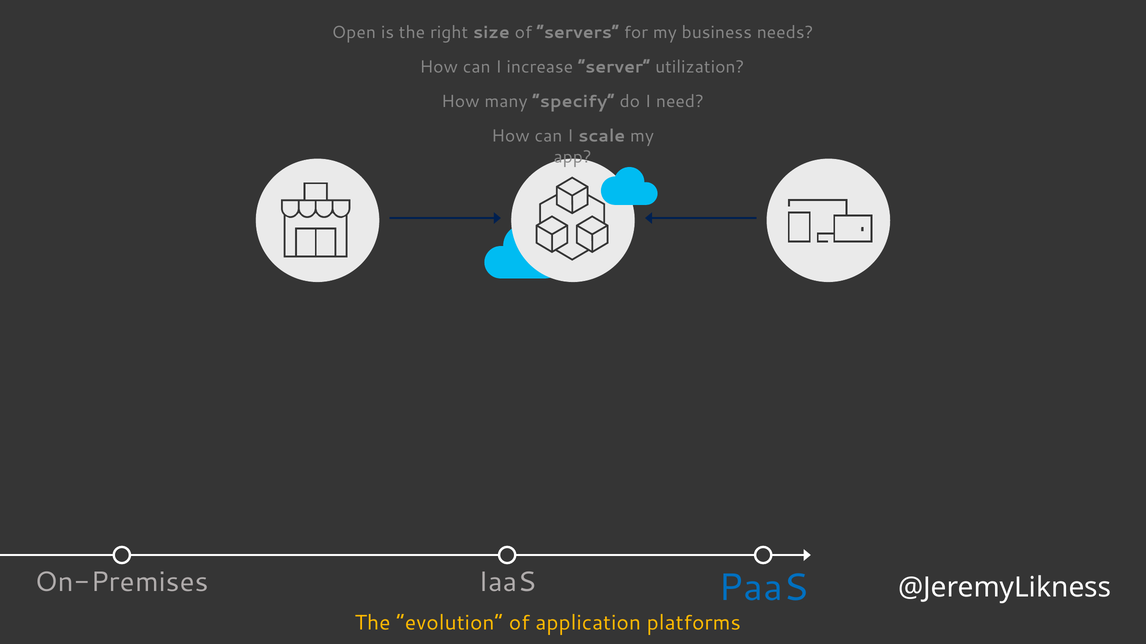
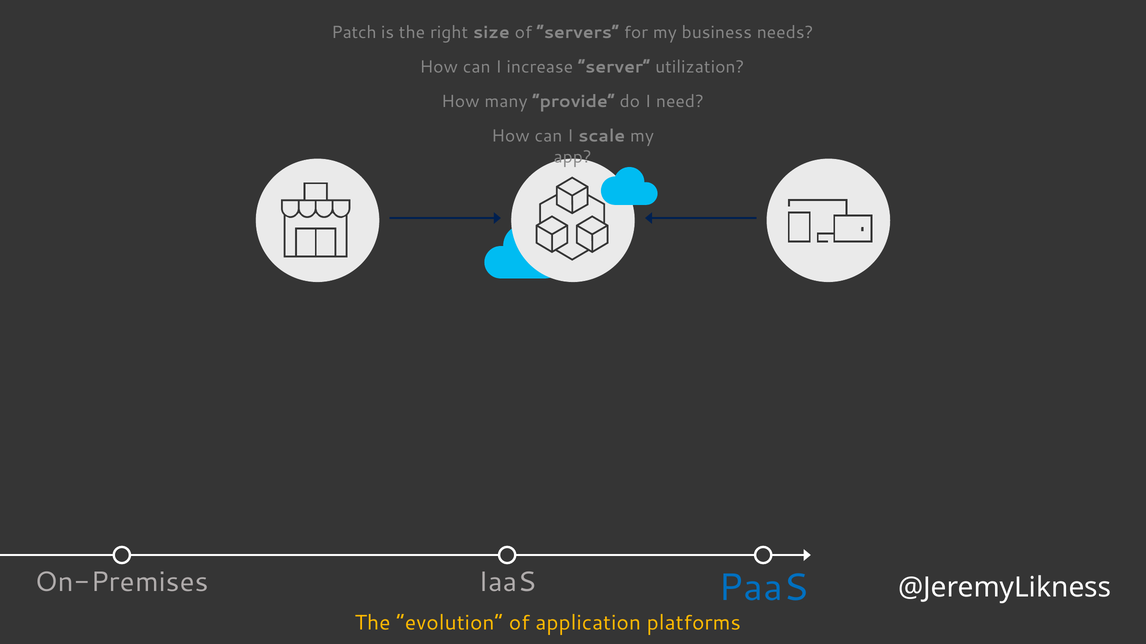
Open: Open -> Patch (354, 32)
specify: specify -> provide (574, 101)
